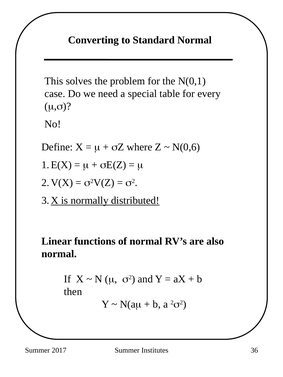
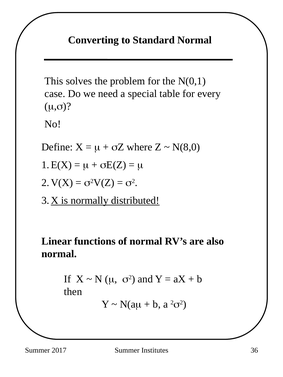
N(0,6: N(0,6 -> N(8,0 (186, 147)
